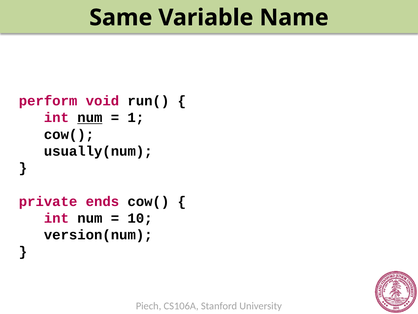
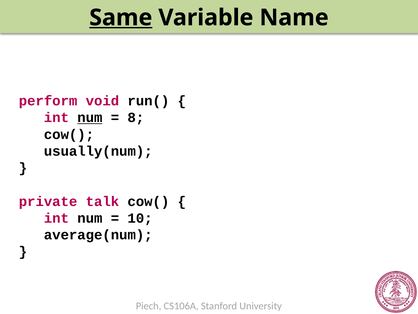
Same underline: none -> present (121, 18)
1: 1 -> 8 (136, 117)
ends: ends -> talk (102, 201)
version(num: version(num -> average(num (98, 235)
